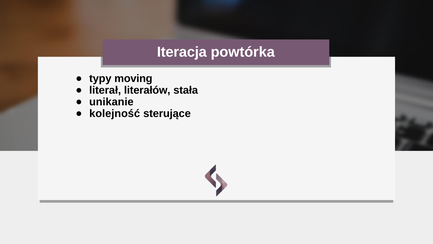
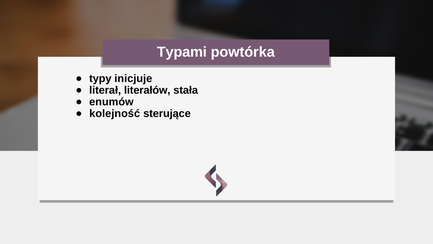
Iteracja: Iteracja -> Typami (182, 52)
moving: moving -> inicjuje (133, 78)
unikanie: unikanie -> enumów (111, 102)
